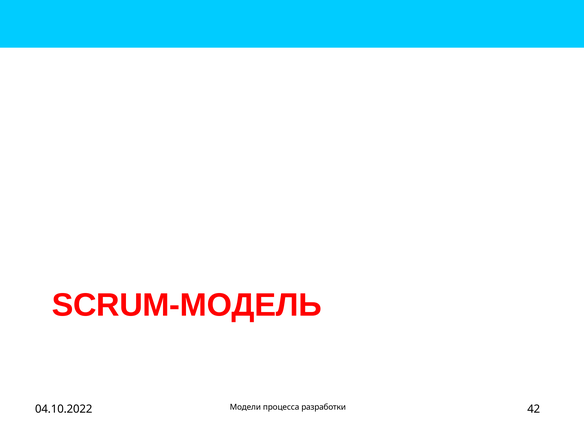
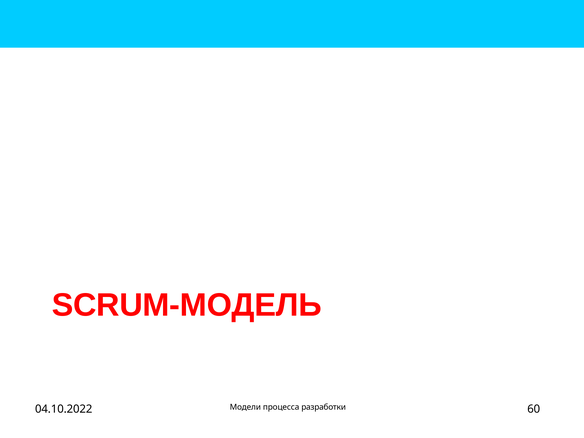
42: 42 -> 60 (534, 409)
